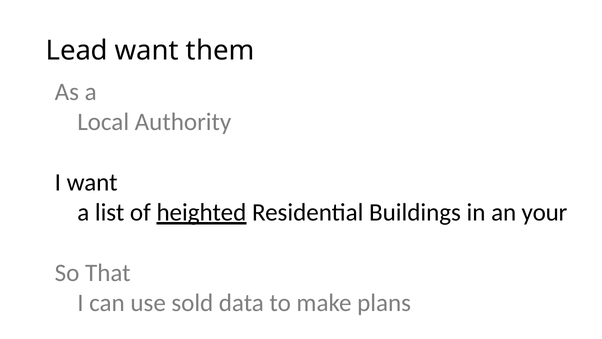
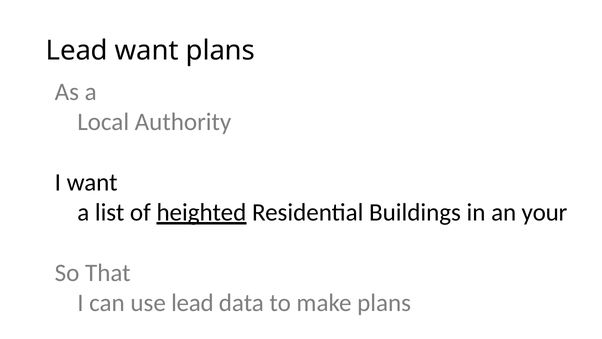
want them: them -> plans (221, 51)
use sold: sold -> lead (192, 303)
